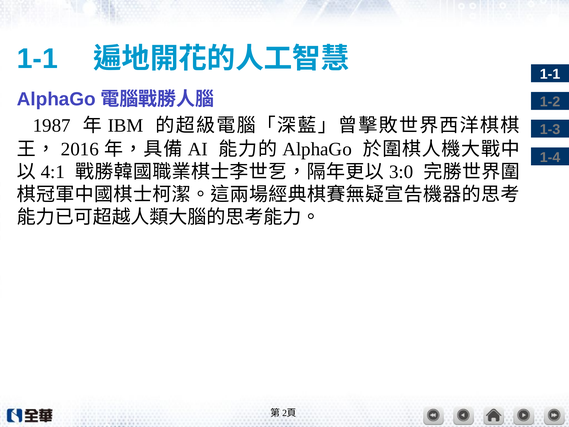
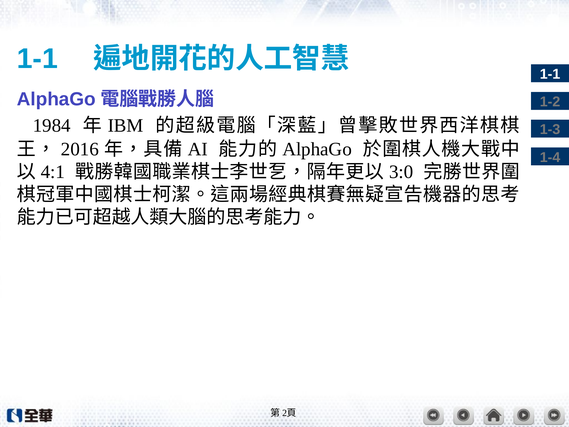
1987: 1987 -> 1984 (52, 126)
